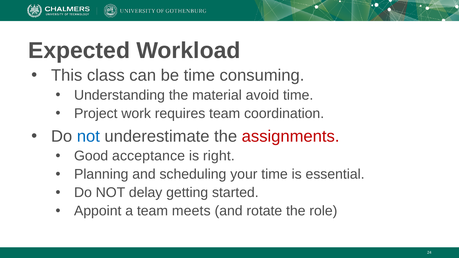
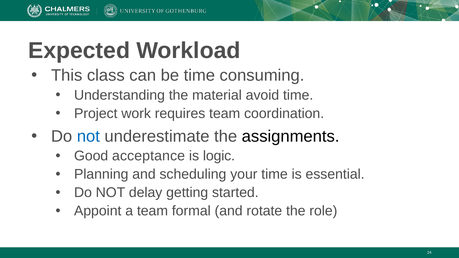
assignments colour: red -> black (291, 136)
right: right -> logic (219, 156)
meets: meets -> formal (191, 211)
